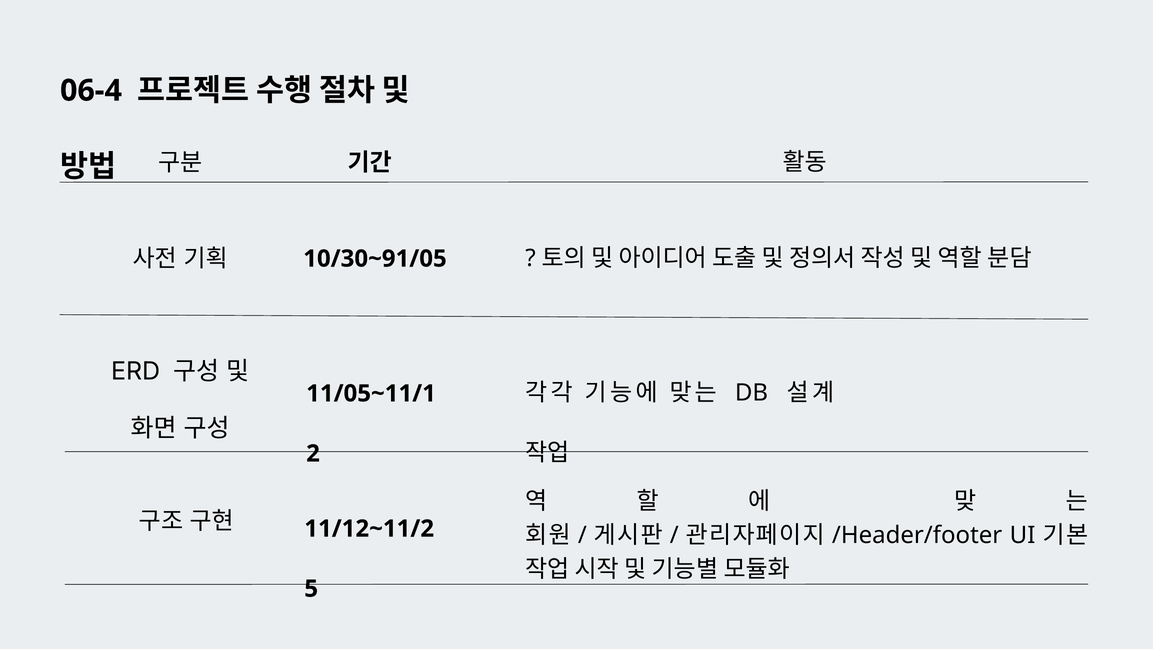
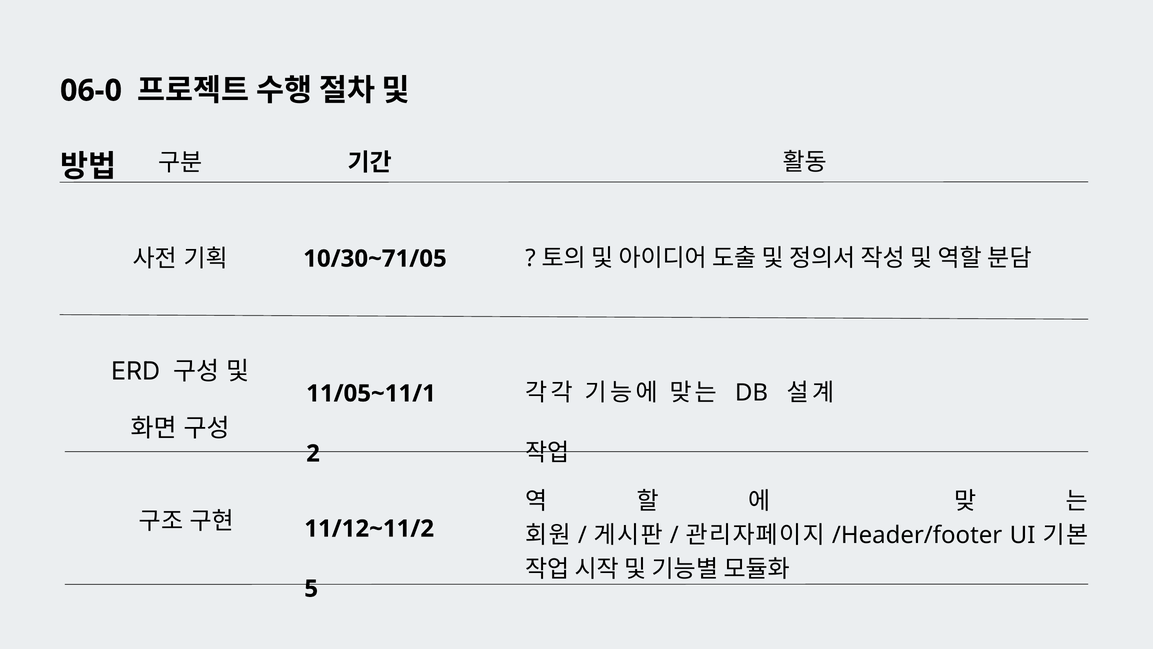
06-4: 06-4 -> 06-0 (91, 91)
10/30~91/05: 10/30~91/05 -> 10/30~71/05 (375, 259)
